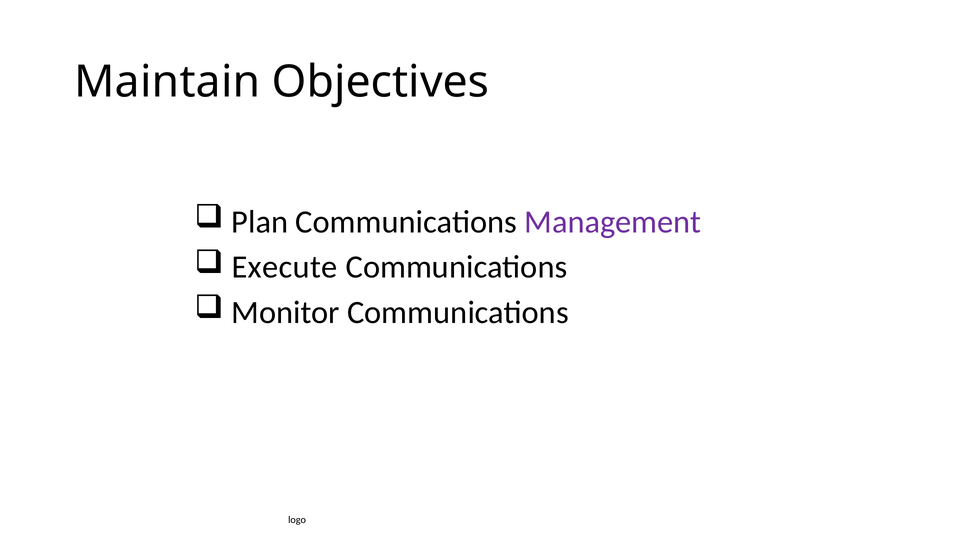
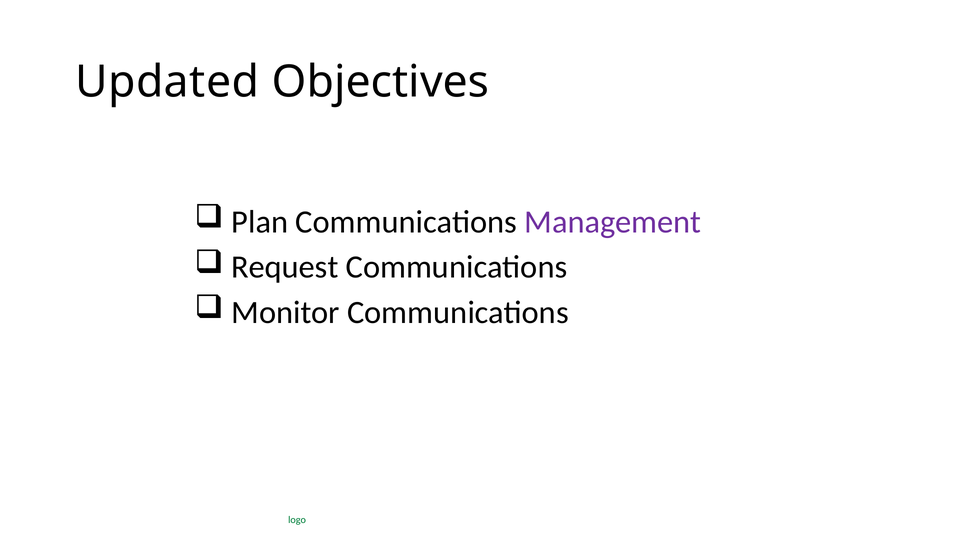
Maintain: Maintain -> Updated (167, 82)
Execute: Execute -> Request (285, 267)
logo colour: black -> green (297, 520)
